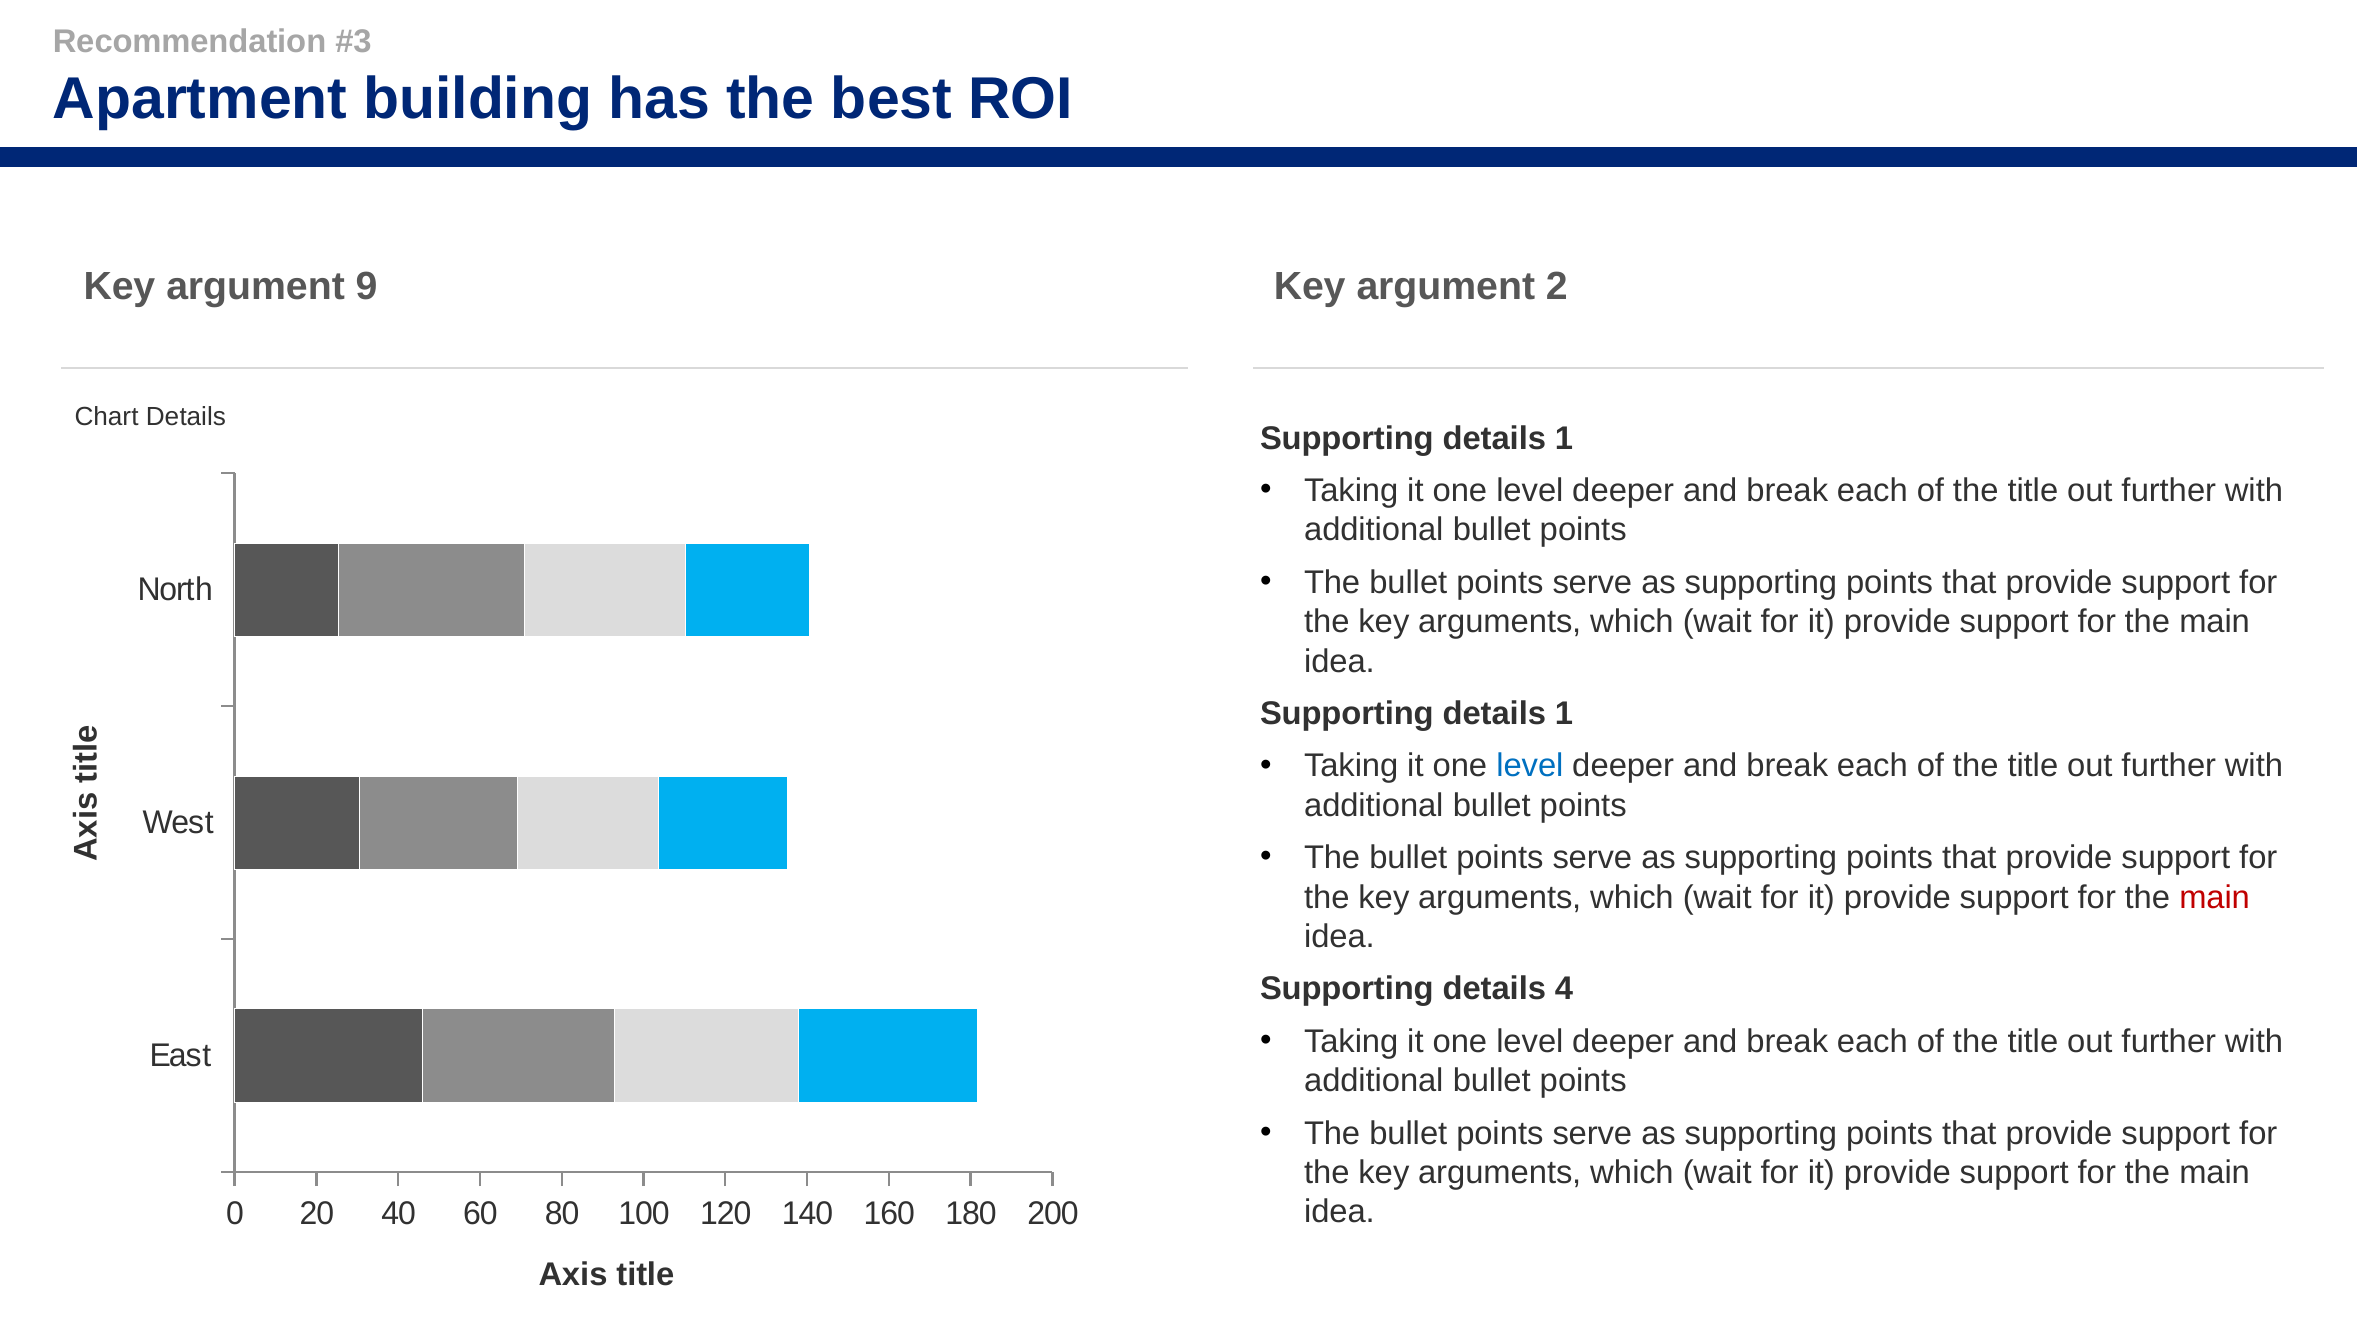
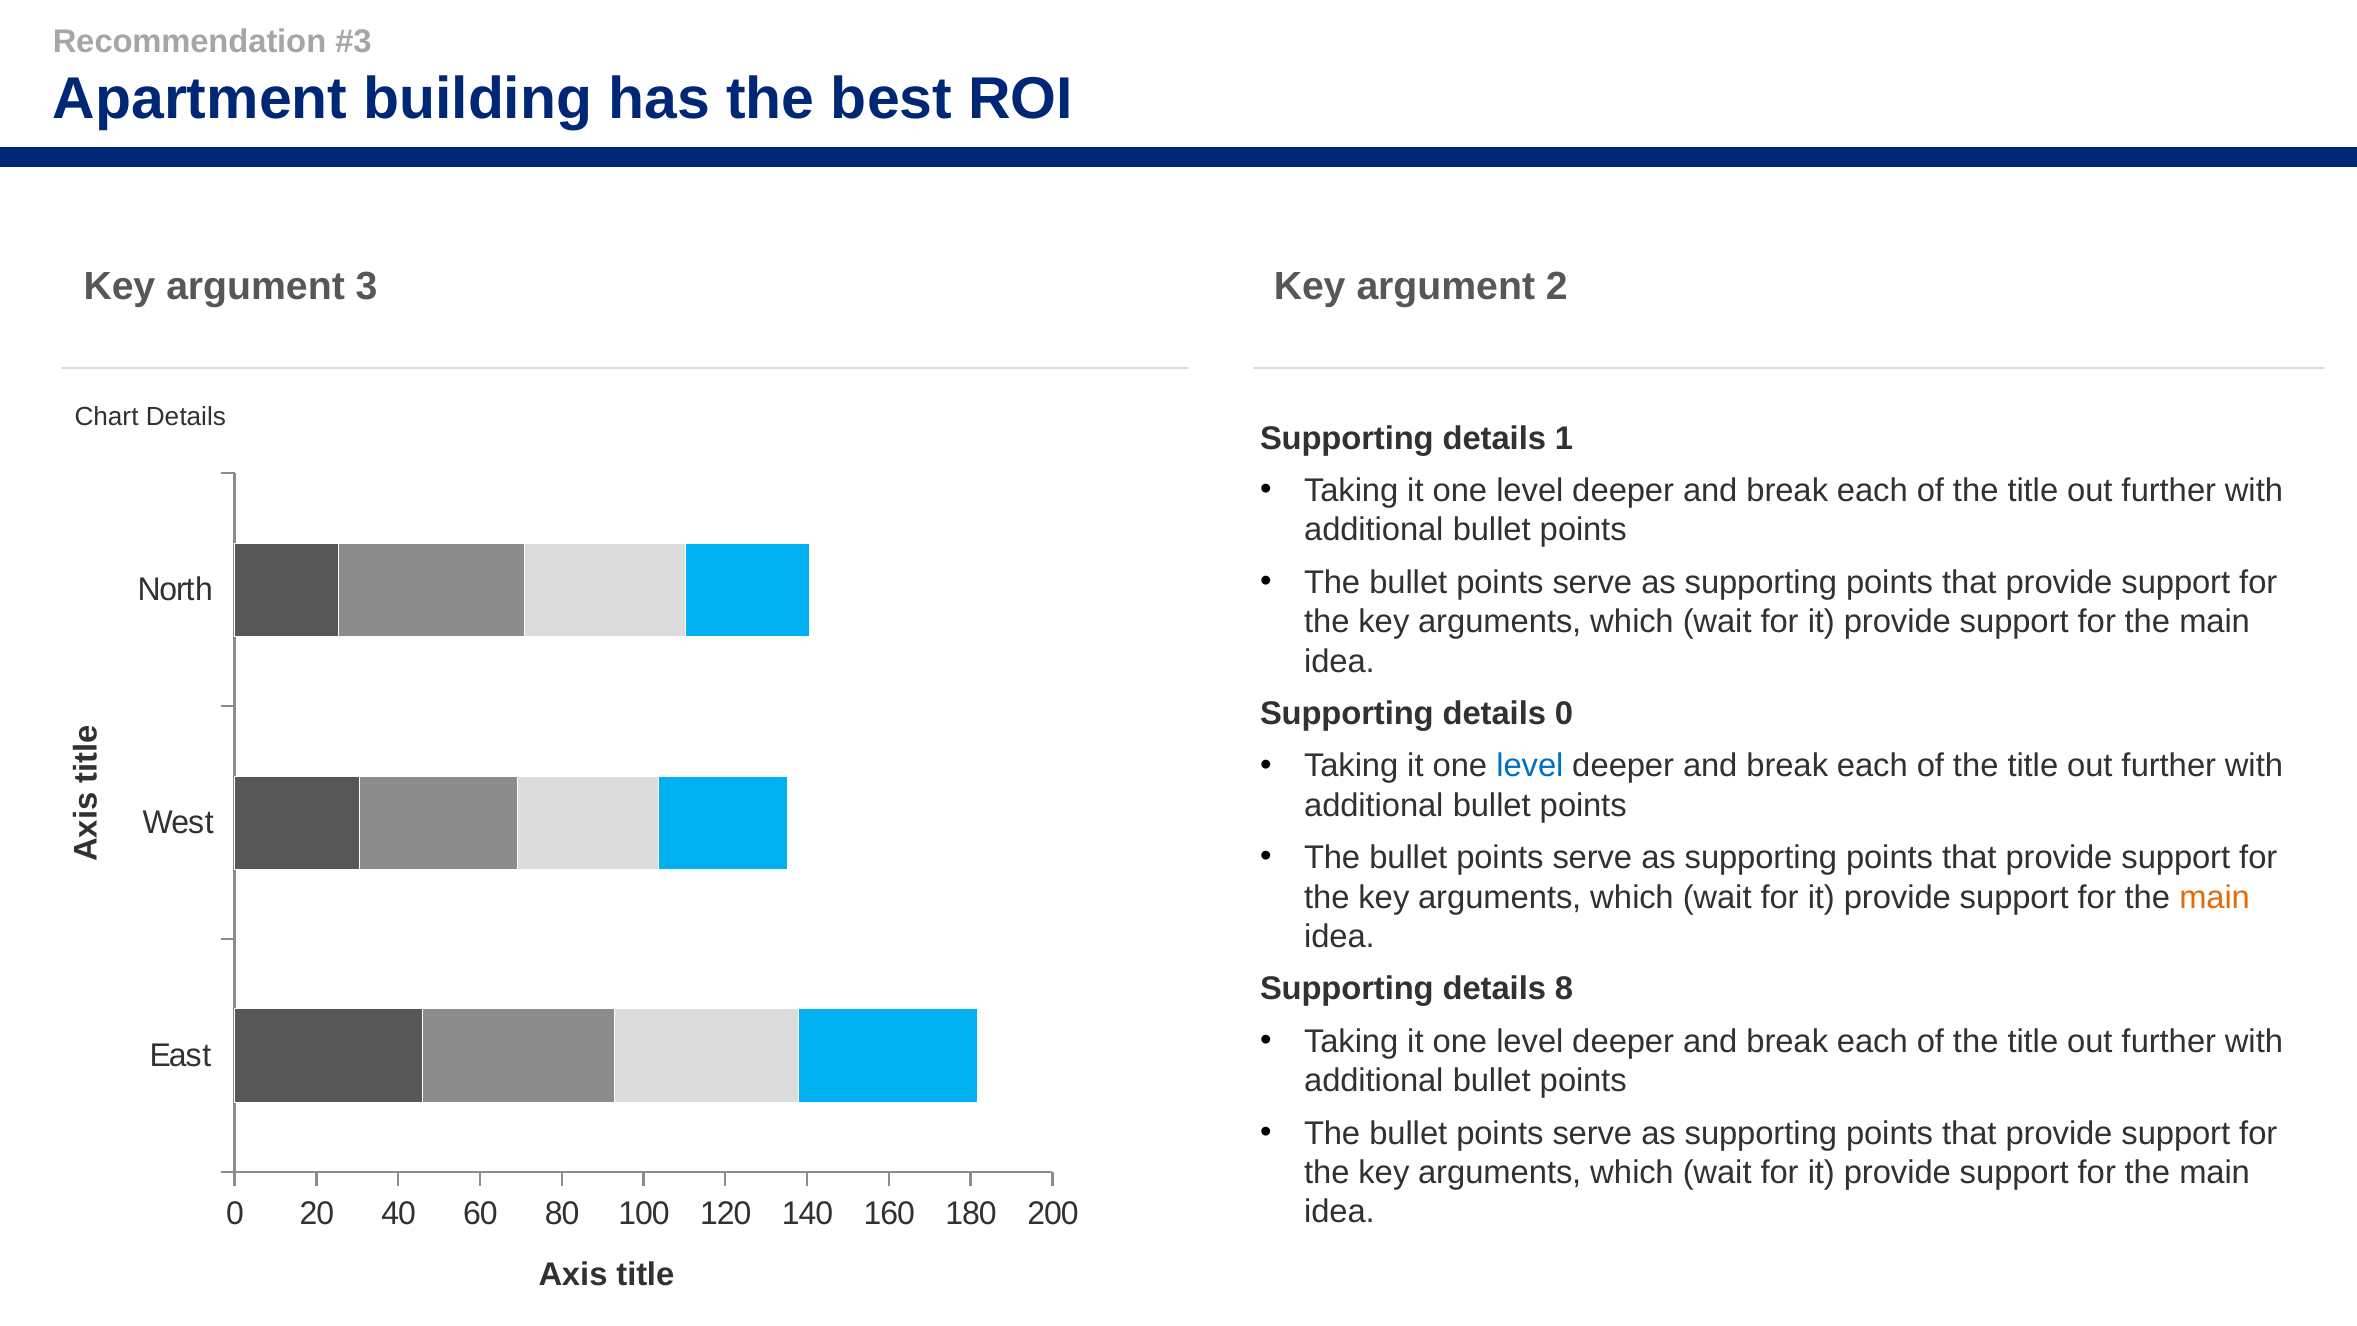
9: 9 -> 3 (367, 286)
1: 1 -> 0 (1564, 714)
main colour: red -> orange (2215, 897)
4: 4 -> 8 (1564, 989)
